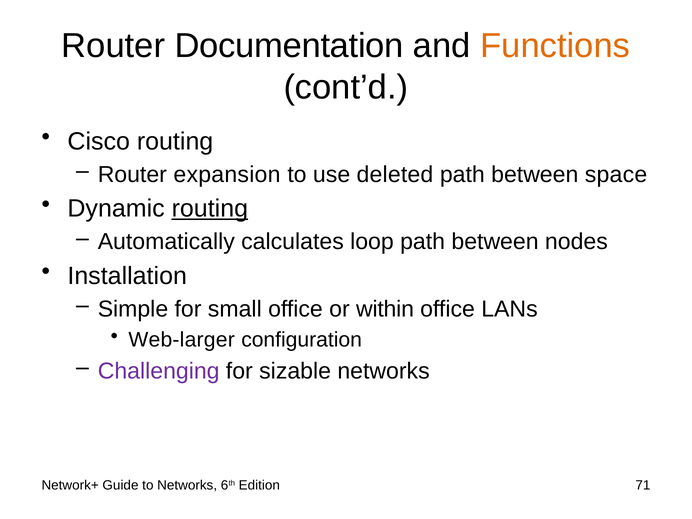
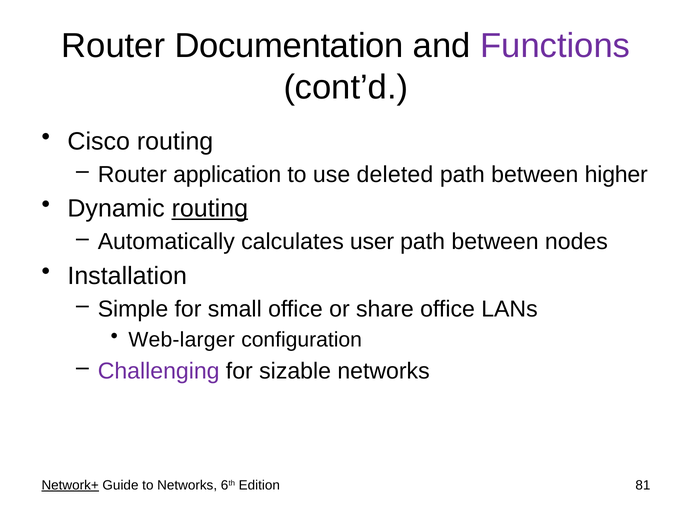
Functions colour: orange -> purple (555, 46)
expansion: expansion -> application (227, 175)
space: space -> higher (616, 175)
loop: loop -> user (372, 242)
within: within -> share (385, 309)
Network+ underline: none -> present (70, 485)
71: 71 -> 81 (643, 485)
